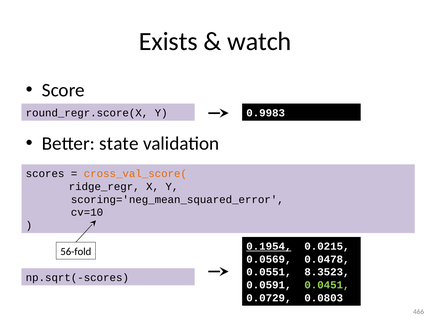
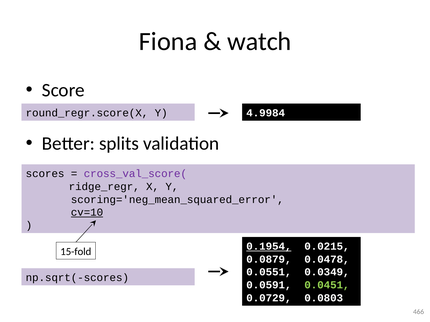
Exists: Exists -> Fiona (168, 42)
0.9983: 0.9983 -> 4.9984 (266, 113)
state: state -> splits (119, 144)
cross_val_score( colour: orange -> purple (135, 174)
cv=10 underline: none -> present (87, 213)
56-fold: 56-fold -> 15-fold (76, 252)
0.0569: 0.0569 -> 0.0879 (269, 260)
8.3523: 8.3523 -> 0.0349 (327, 272)
